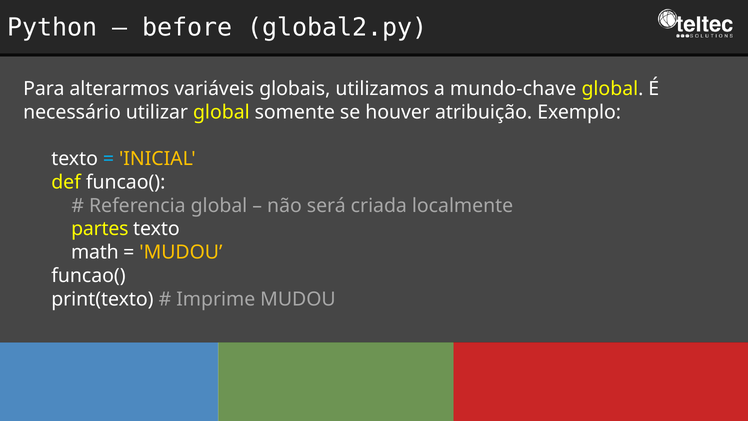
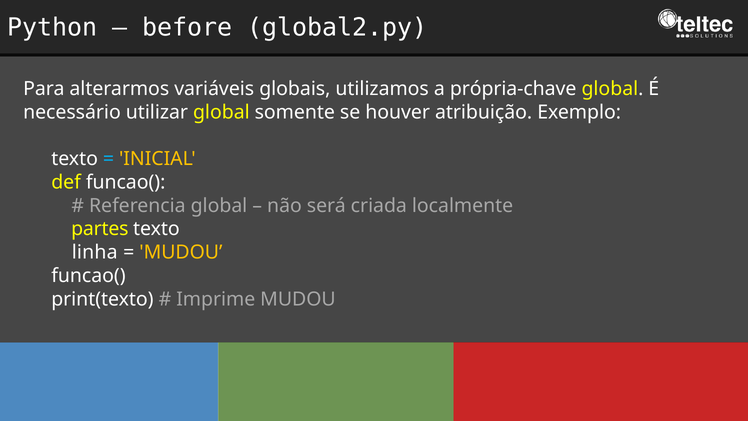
mundo-chave: mundo-chave -> própria-chave (513, 89)
math: math -> linha (95, 252)
